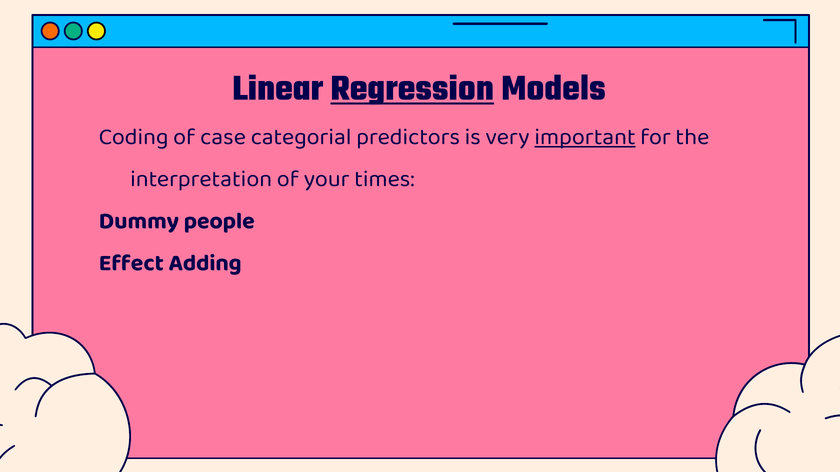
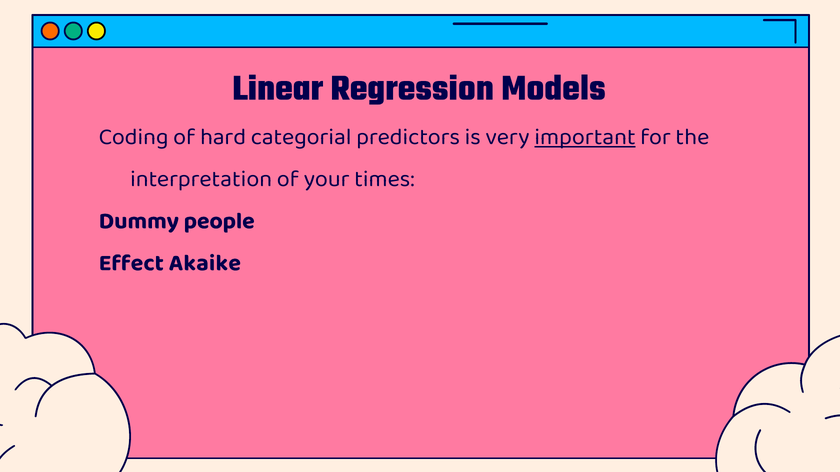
Regression underline: present -> none (412, 87)
case: case -> hard (223, 137)
Adding: Adding -> Akaike (205, 263)
